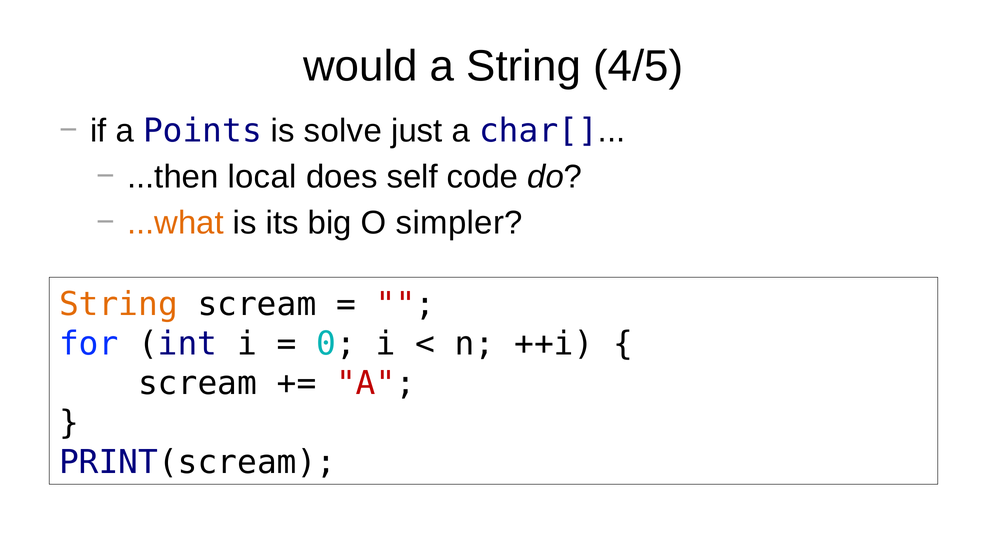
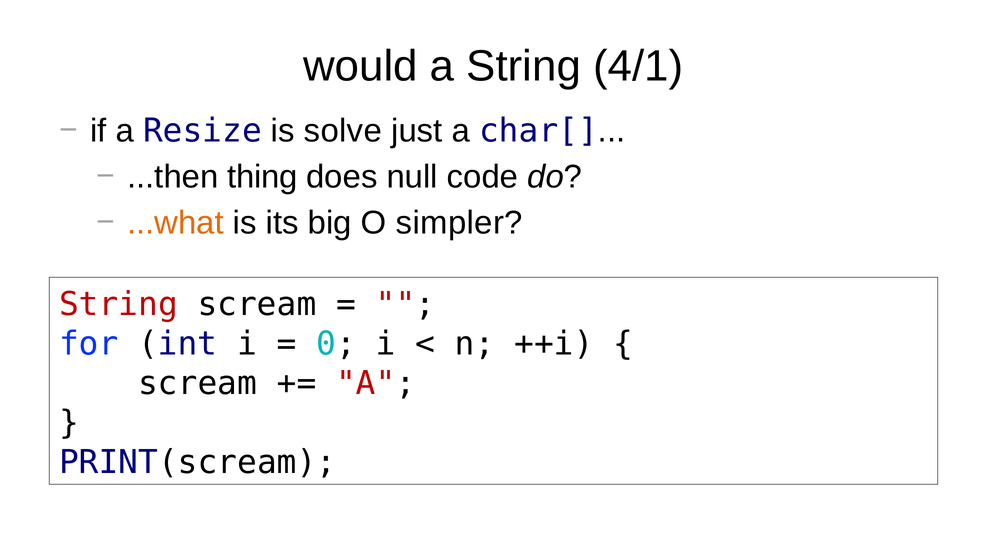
4/5: 4/5 -> 4/1 (638, 67)
Points: Points -> Resize (202, 131)
local: local -> thing (262, 177)
self: self -> null (412, 177)
String colour: orange -> red (118, 304)
